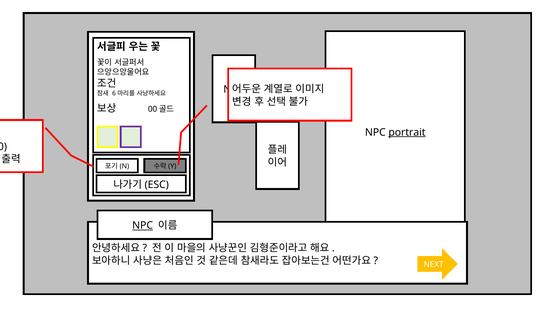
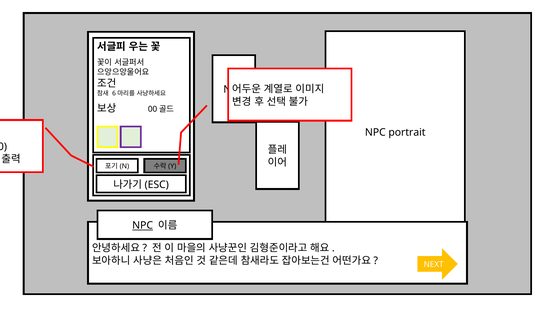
portrait underline: present -> none (407, 132)
